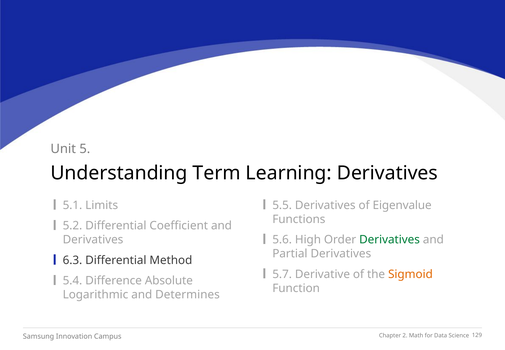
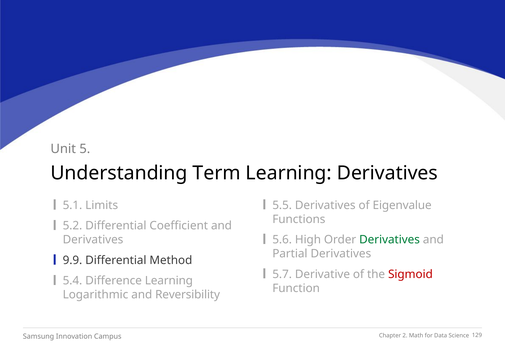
6.3: 6.3 -> 9.9 (72, 260)
Sigmoid colour: orange -> red (410, 274)
Difference Absolute: Absolute -> Learning (169, 281)
Determines: Determines -> Reversibility (188, 295)
